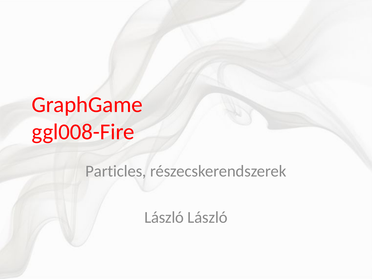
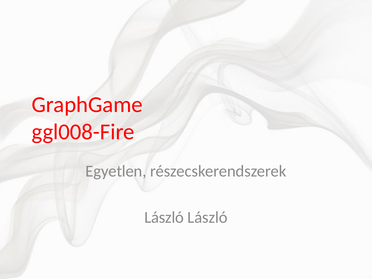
Particles: Particles -> Egyetlen (116, 171)
